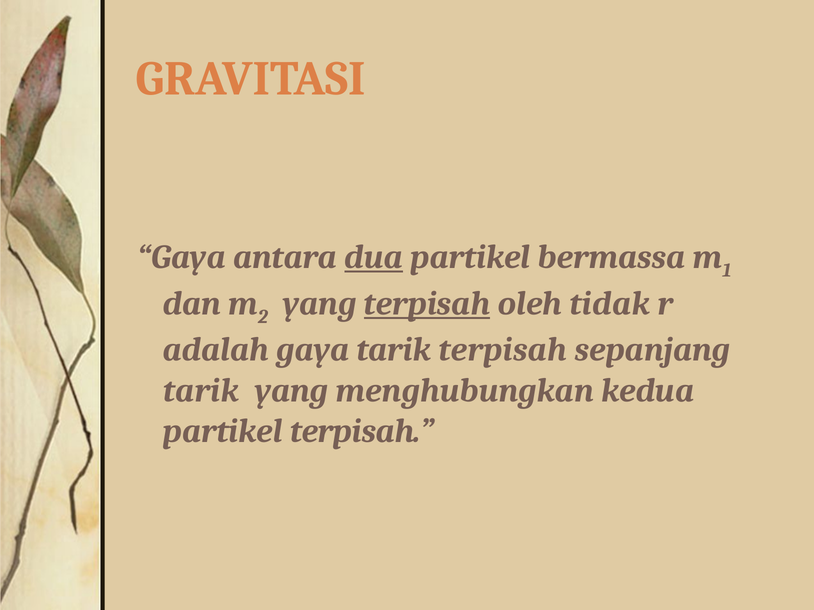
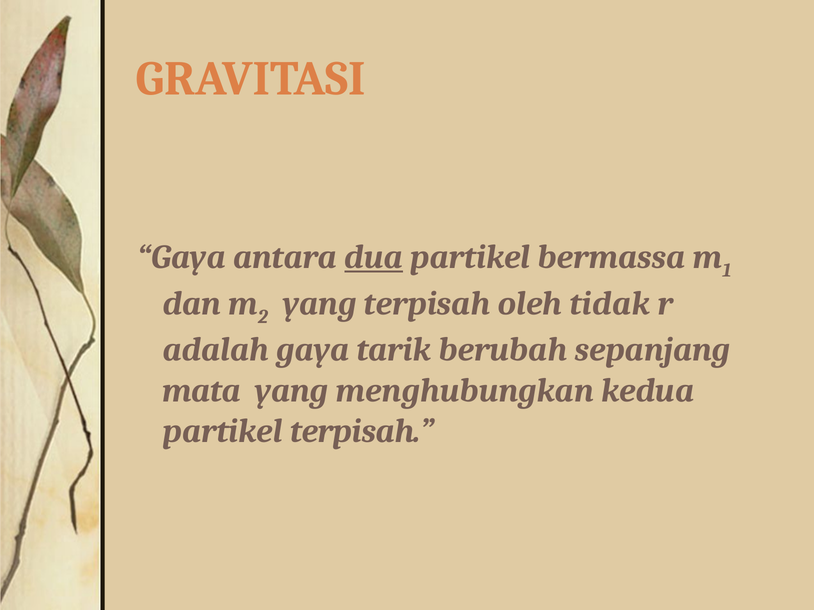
terpisah underline: present -> none (427, 304)
tarik terpisah: terpisah -> berubah (503, 350)
tarik: tarik -> mata (201, 391)
